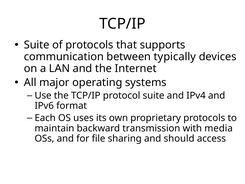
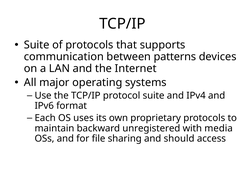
typically: typically -> patterns (175, 57)
transmission: transmission -> unregistered (151, 128)
